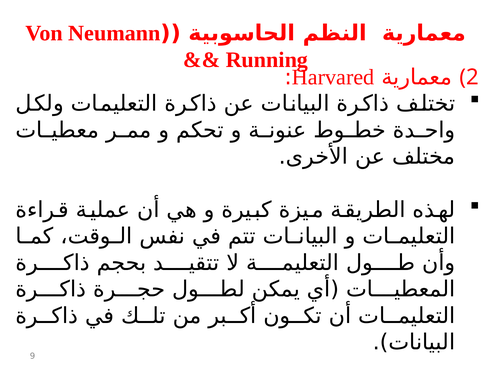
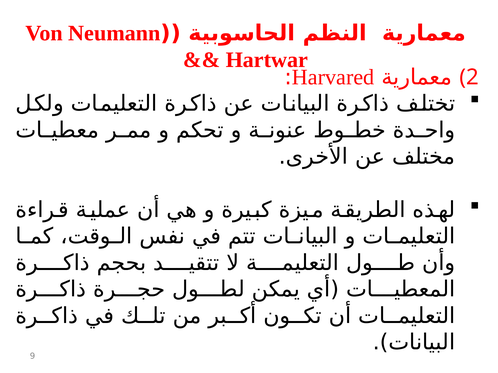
Running: Running -> Hartwar (267, 60)
